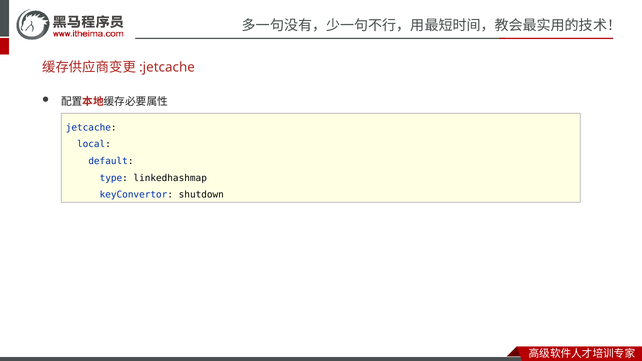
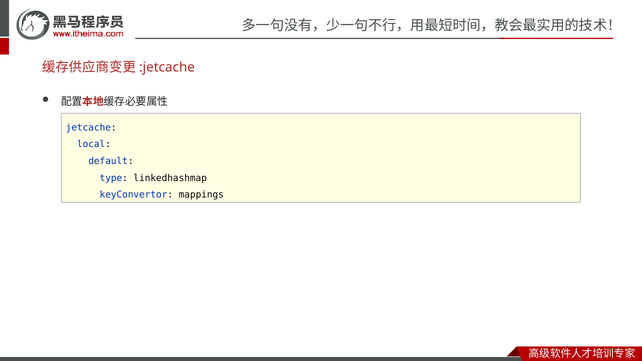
shutdown: shutdown -> mappings (201, 195)
